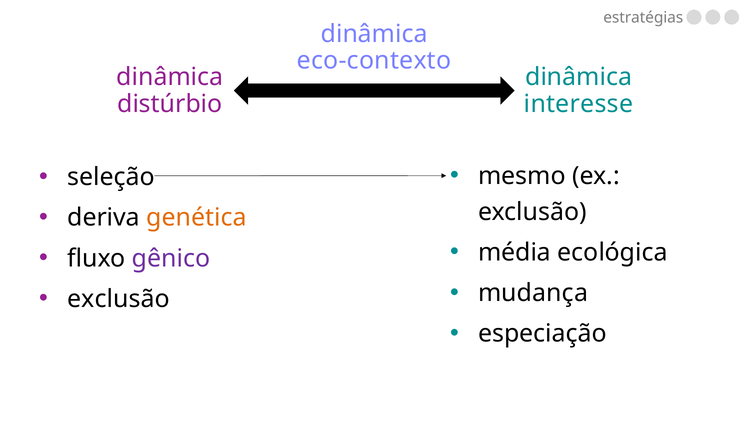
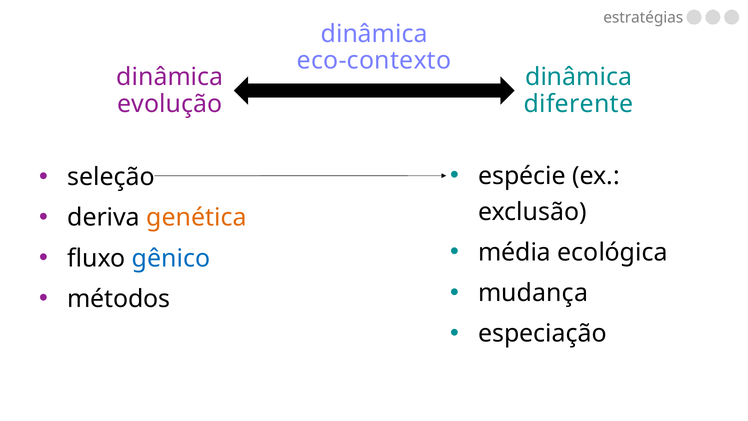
distúrbio: distúrbio -> evolução (170, 104)
interesse: interesse -> diferente (578, 104)
mesmo: mesmo -> espécie (522, 176)
gênico colour: purple -> blue (171, 258)
exclusão: exclusão -> métodos (119, 299)
